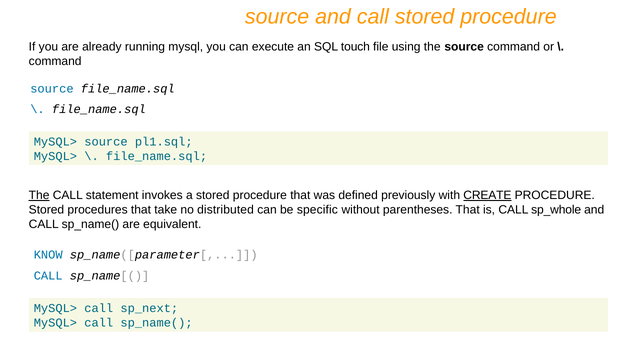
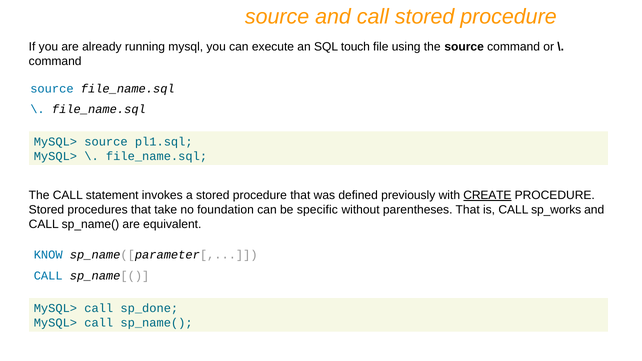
The underline: present -> none (39, 195)
distributed: distributed -> foundation (226, 210)
sp_whole: sp_whole -> sp_works (556, 210)
sp_next: sp_next -> sp_done (149, 309)
